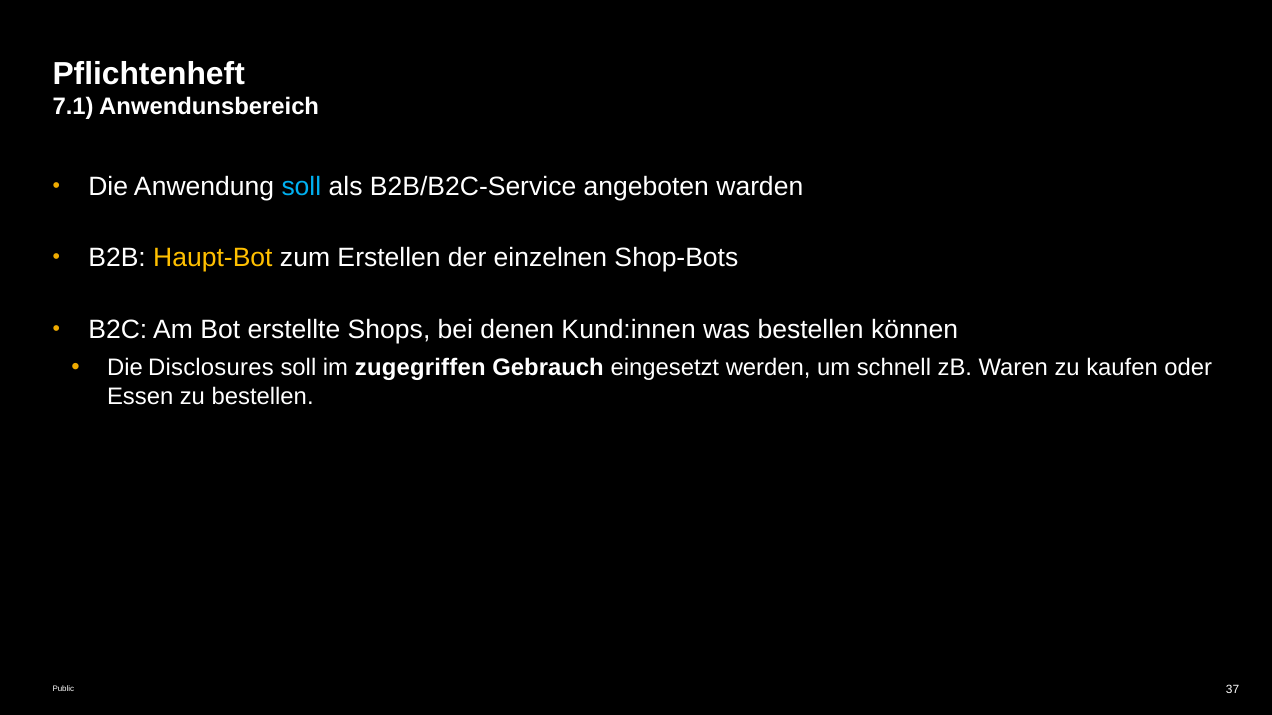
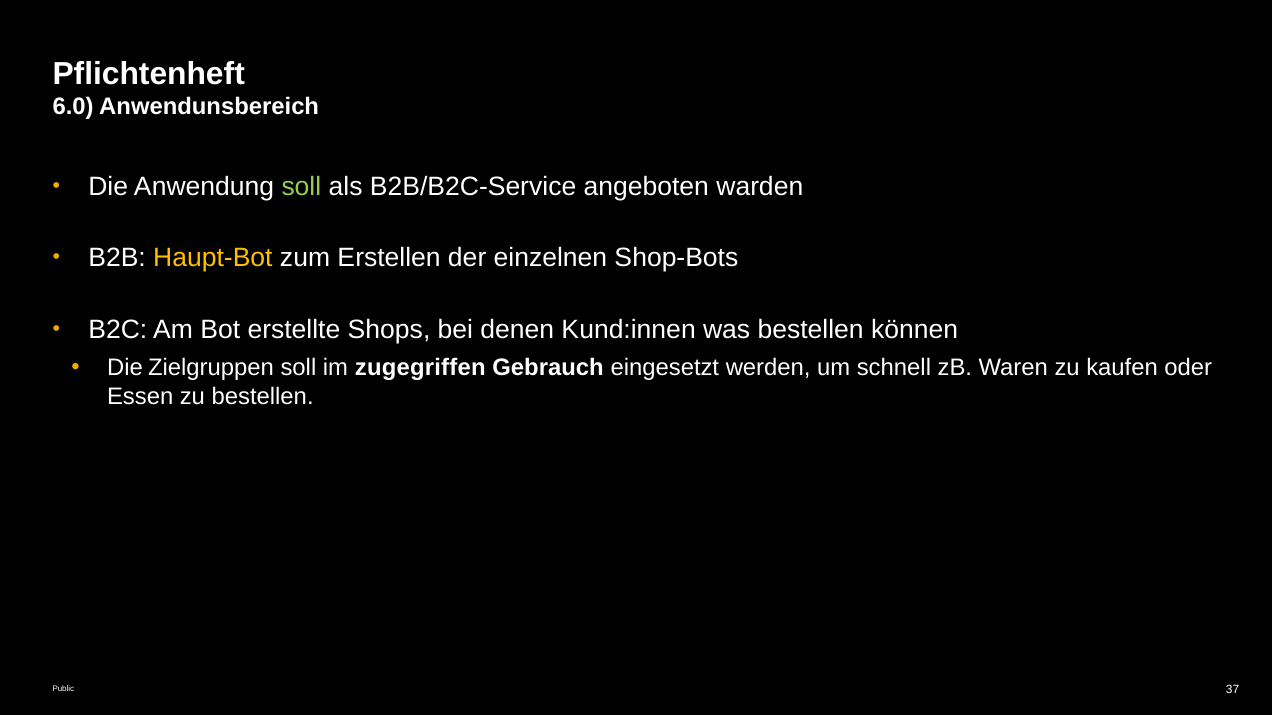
7.1: 7.1 -> 6.0 (73, 107)
soll colour: light blue -> light green (301, 187)
Disclosures: Disclosures -> Zielgruppen (211, 368)
